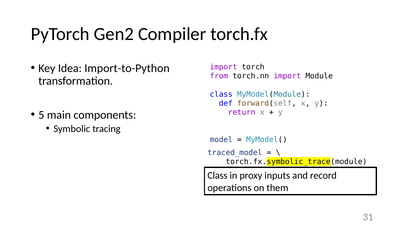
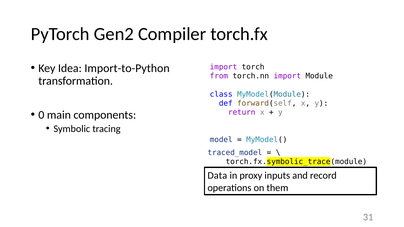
5: 5 -> 0 (41, 115)
Class: Class -> Data (217, 176)
